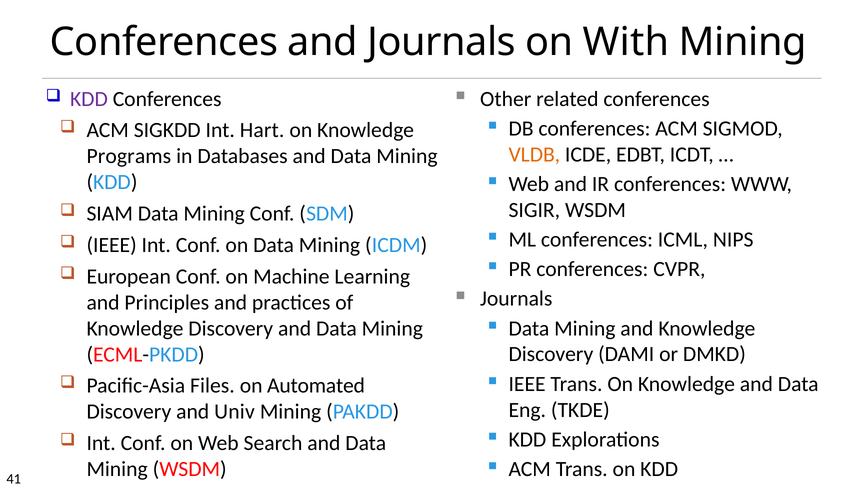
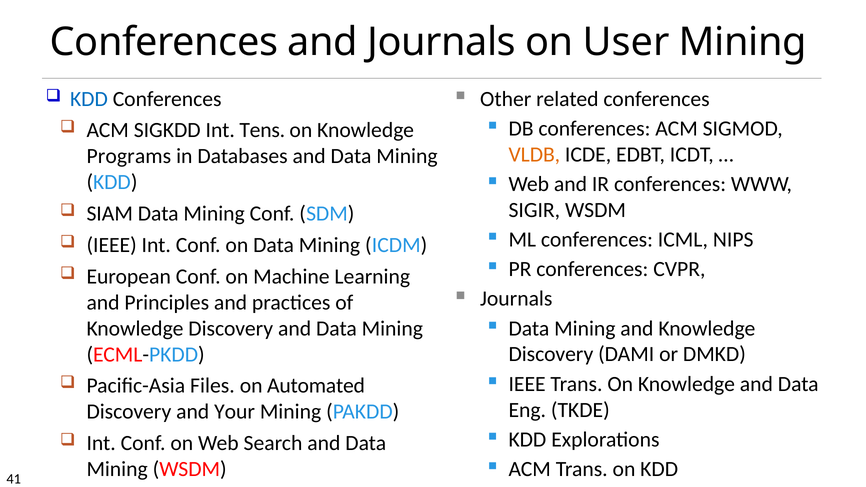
With: With -> User (626, 42)
KDD colour: purple -> blue (89, 99)
Hart: Hart -> Tens (262, 130)
Univ: Univ -> Your (235, 412)
